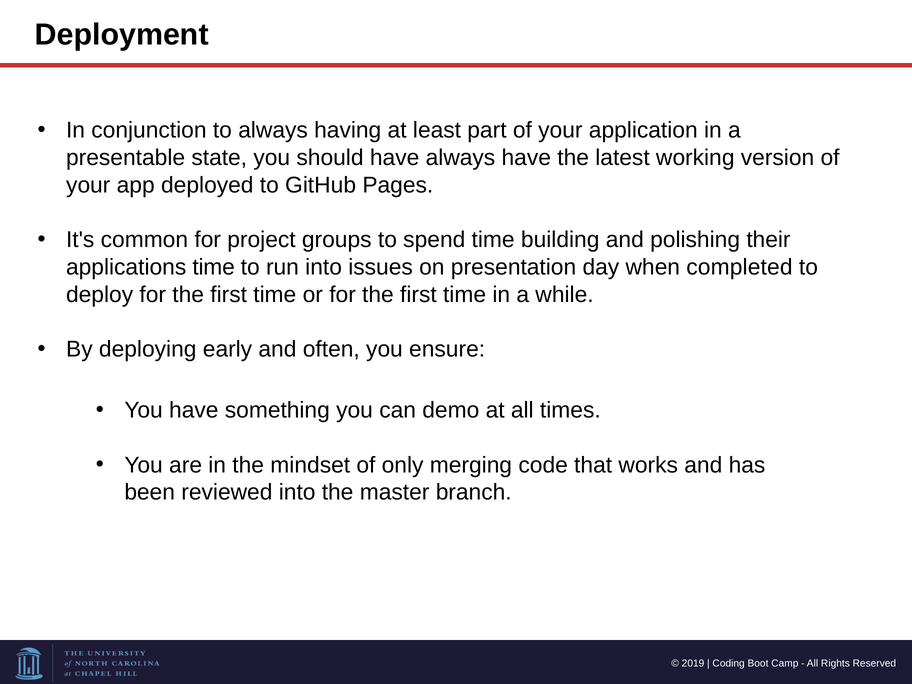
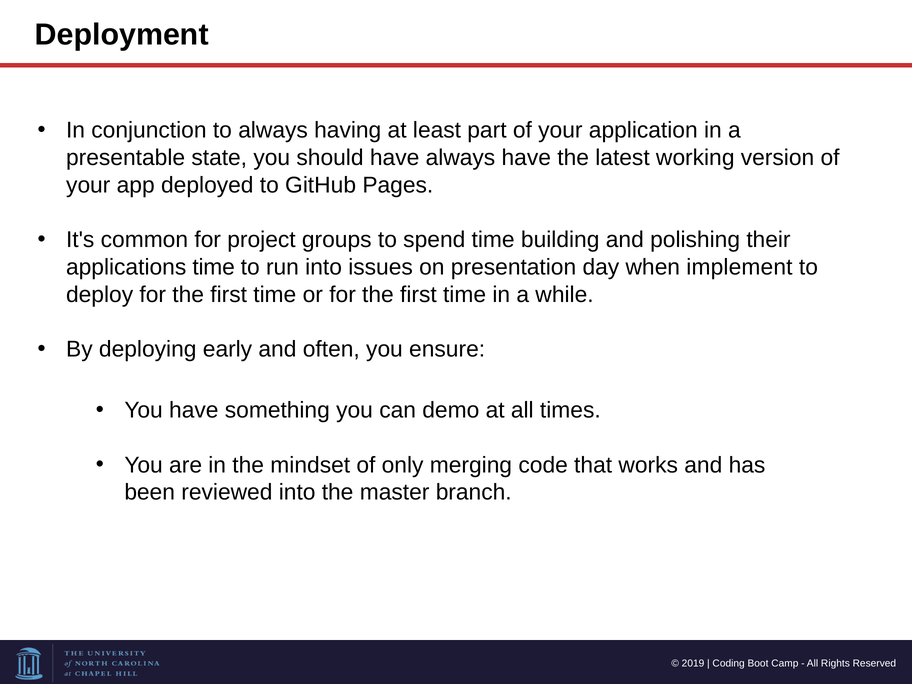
completed: completed -> implement (739, 267)
